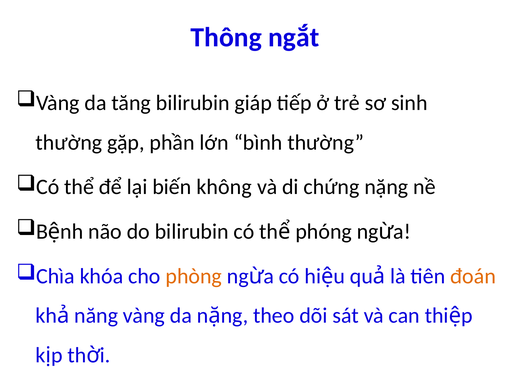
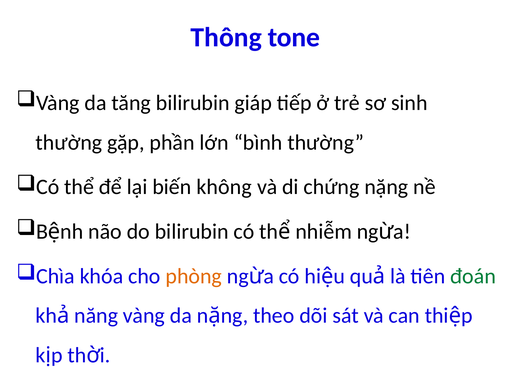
ngắt: ngắt -> tone (294, 37)
phóng: phóng -> nhiễm (324, 231)
đoán colour: orange -> green (473, 276)
